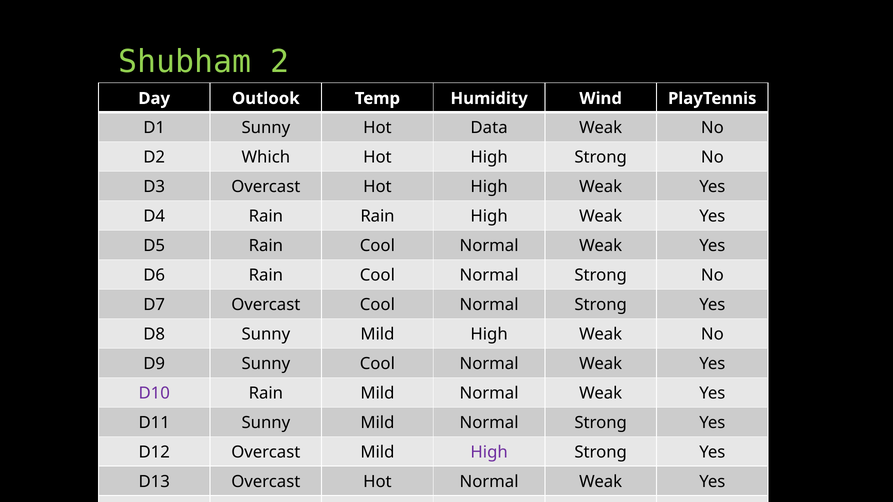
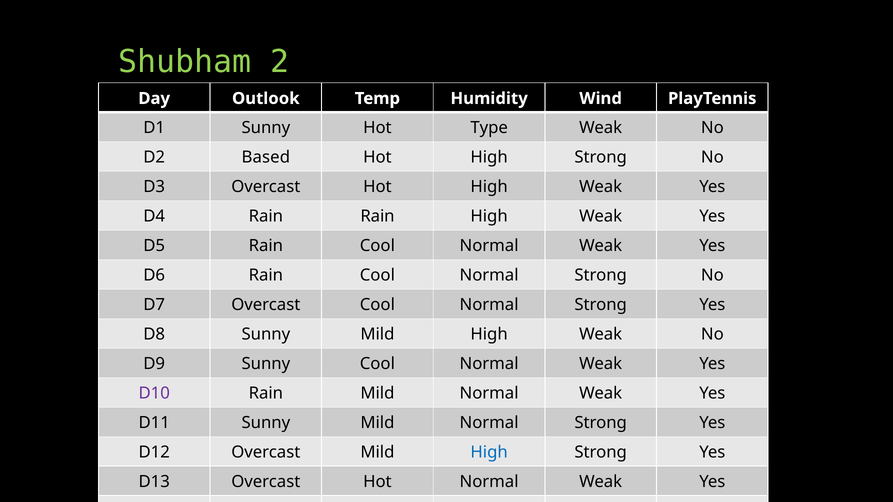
Data: Data -> Type (489, 128)
Which: Which -> Based (266, 158)
High colour: purple -> blue (489, 453)
